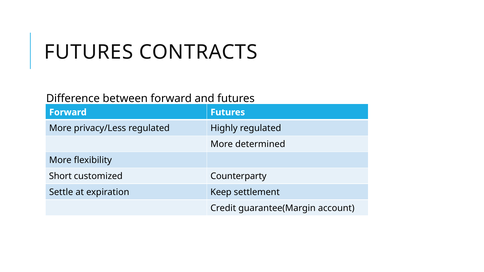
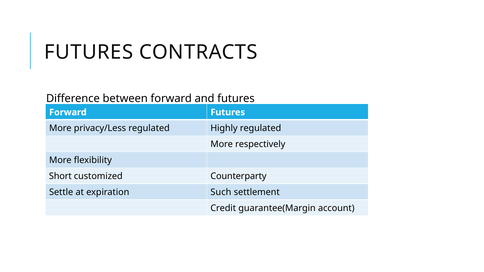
determined: determined -> respectively (260, 144)
Keep: Keep -> Such (221, 192)
